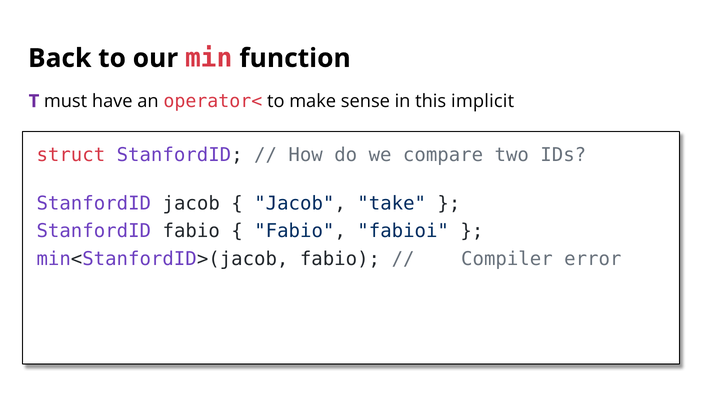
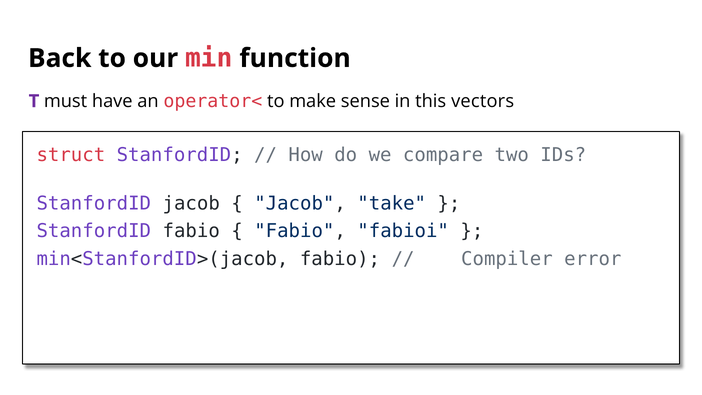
implicit: implicit -> vectors (483, 101)
